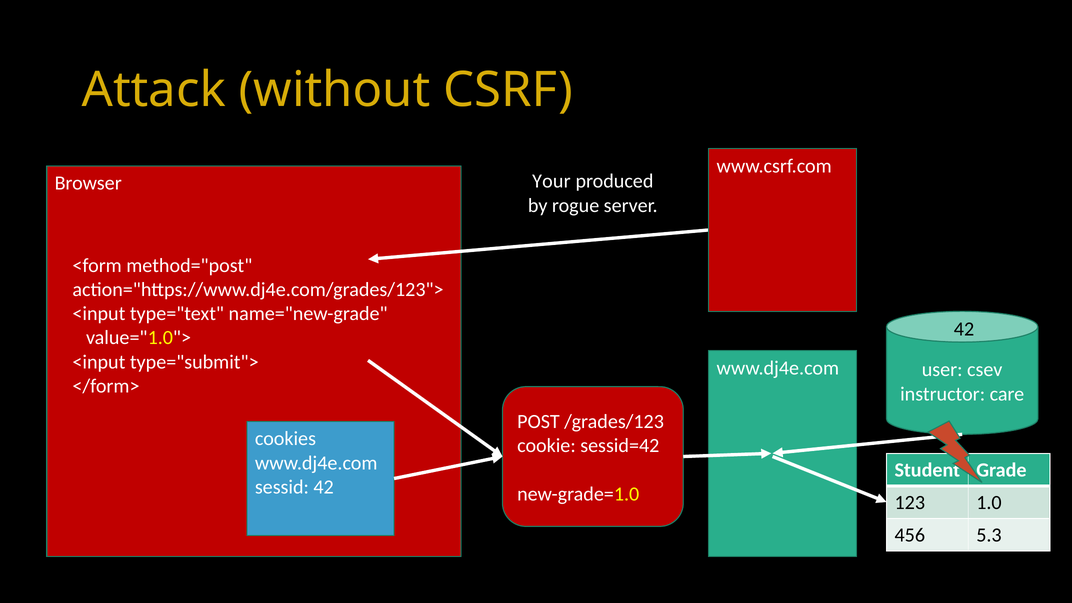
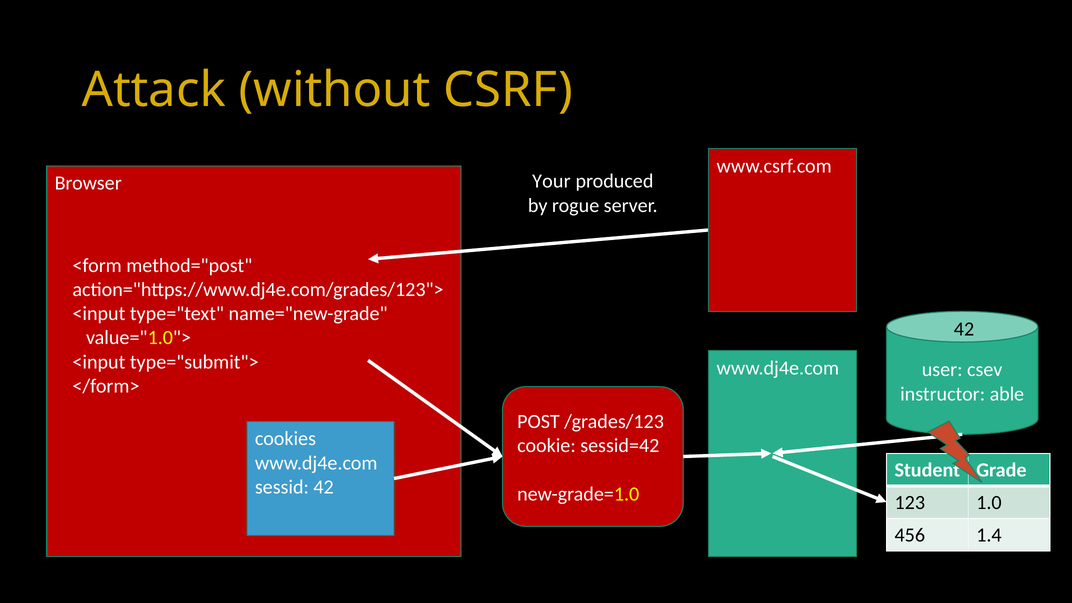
care: care -> able (1007, 394)
5.3: 5.3 -> 1.4 (989, 535)
